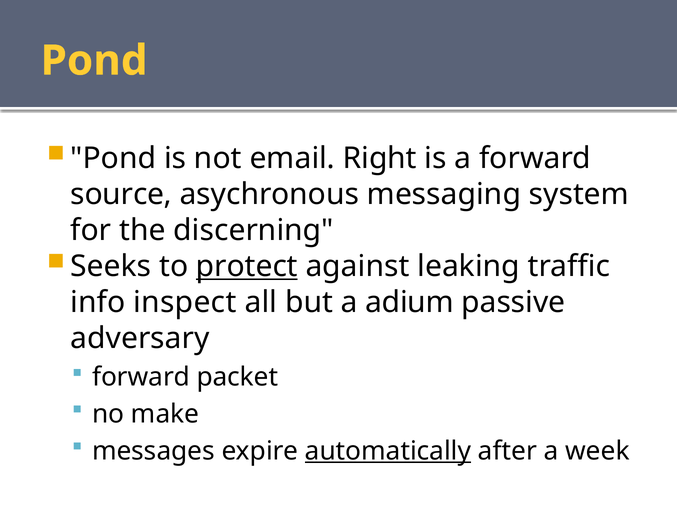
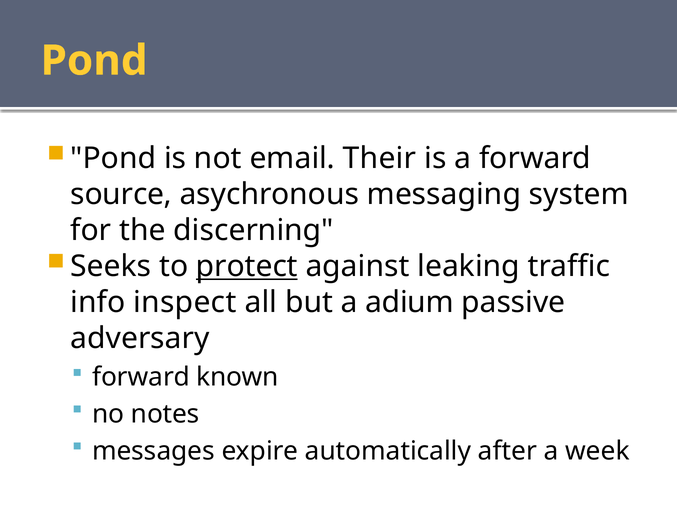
Right: Right -> Their (380, 158)
packet: packet -> known (237, 378)
make: make -> notes (165, 415)
automatically underline: present -> none (388, 452)
